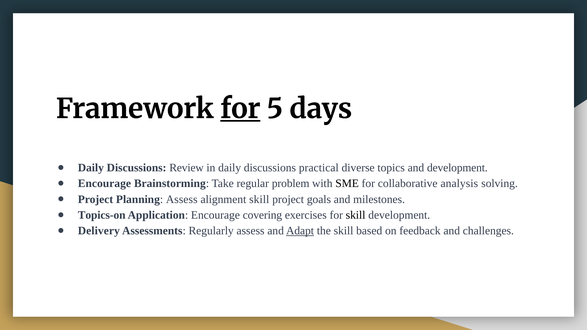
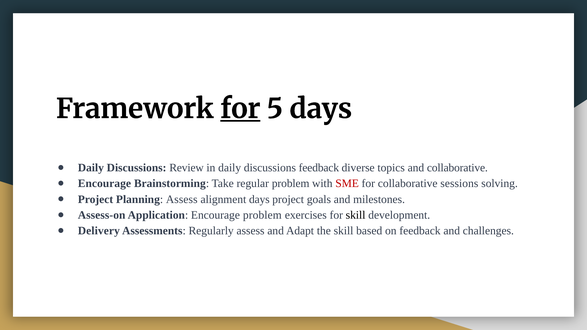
discussions practical: practical -> feedback (319, 168)
and development: development -> collaborative (457, 168)
SME colour: black -> red (347, 184)
analysis: analysis -> sessions (459, 184)
alignment skill: skill -> days (259, 199)
Topics-on: Topics-on -> Assess-on (102, 215)
Encourage covering: covering -> problem (262, 215)
Adapt underline: present -> none (300, 231)
